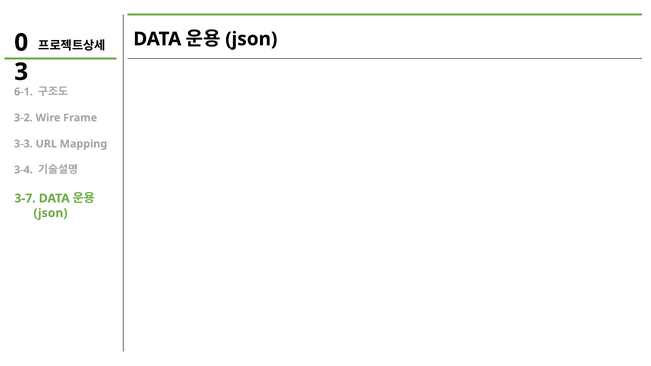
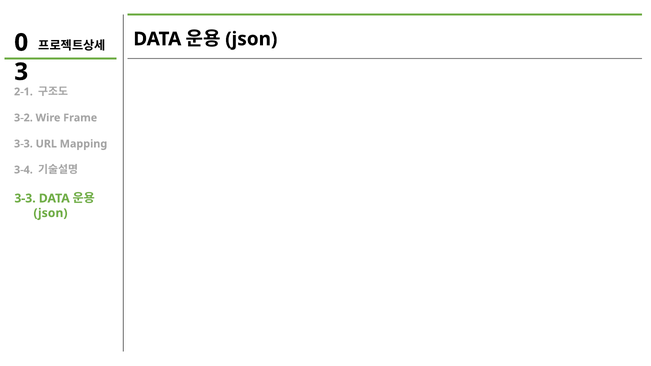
6-1: 6-1 -> 2-1 (23, 92)
3-7: 3-7 -> 3-3 (25, 198)
